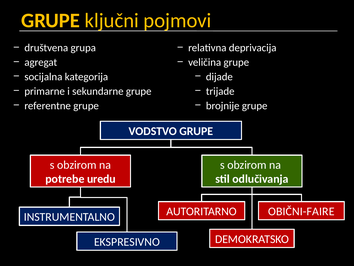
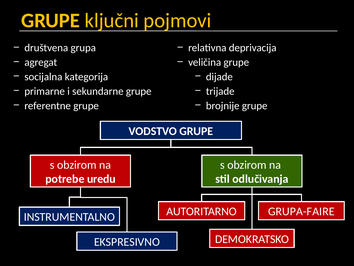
OBIČNI-FAIRE: OBIČNI-FAIRE -> GRUPA-FAIRE (301, 211)
